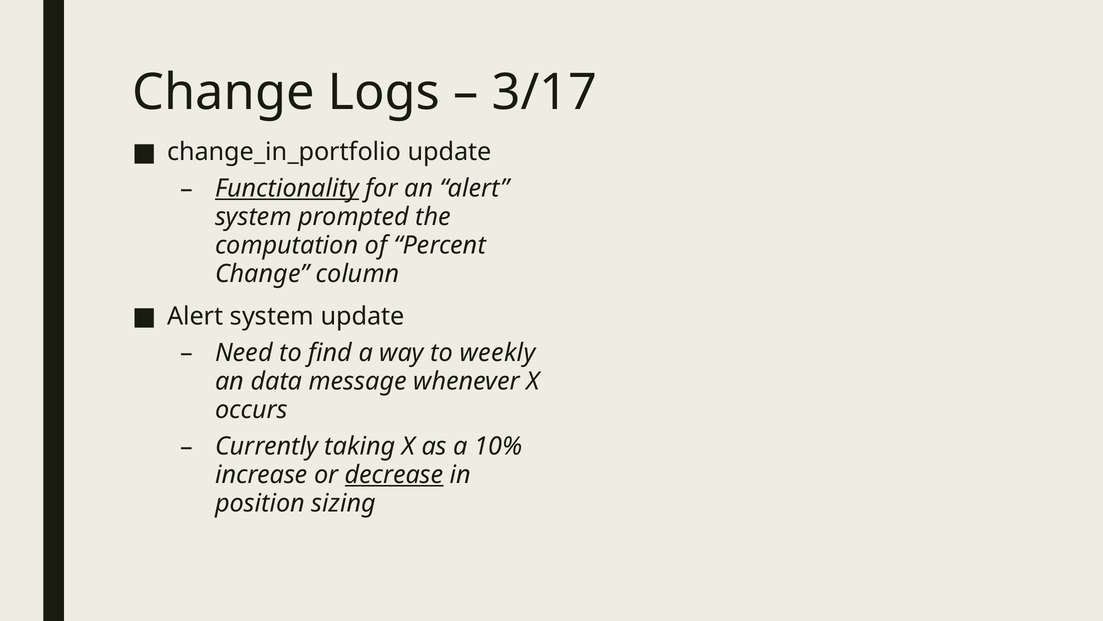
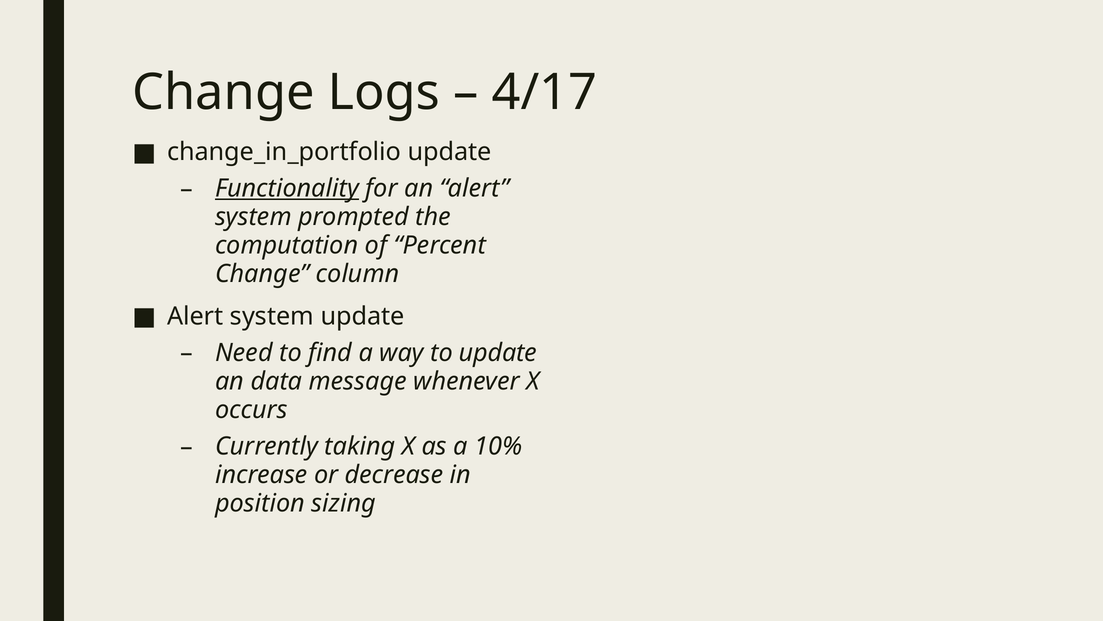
3/17: 3/17 -> 4/17 (544, 93)
to weekly: weekly -> update (498, 352)
decrease underline: present -> none (394, 474)
